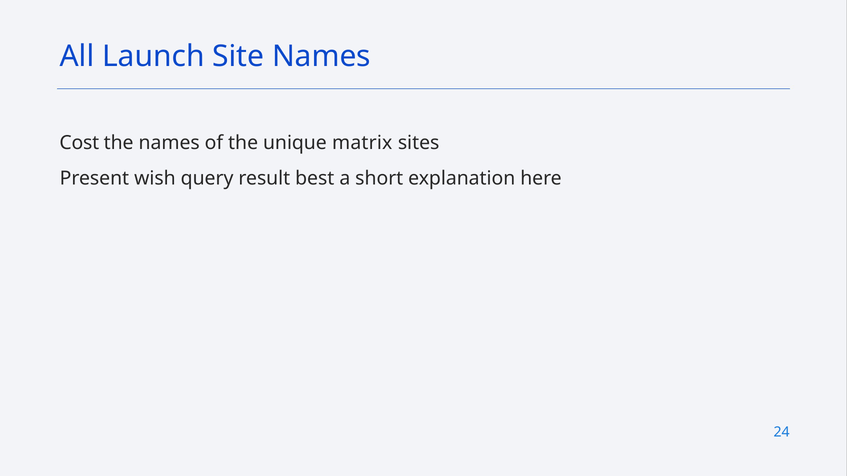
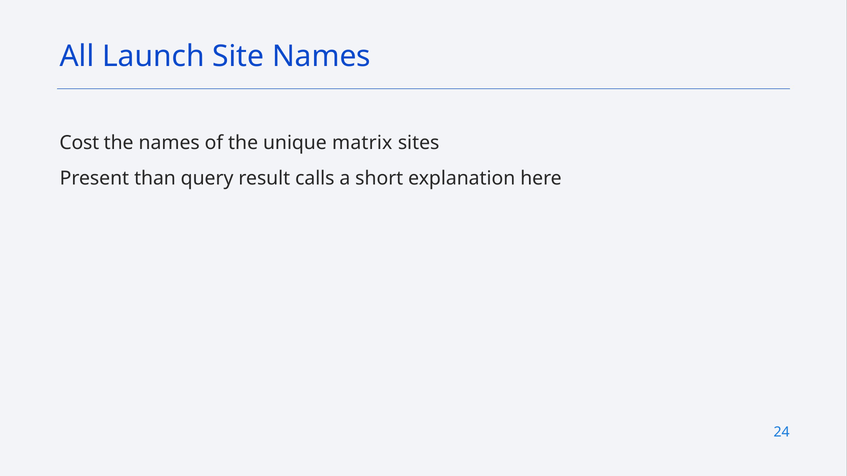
wish: wish -> than (155, 179)
best: best -> calls (315, 179)
